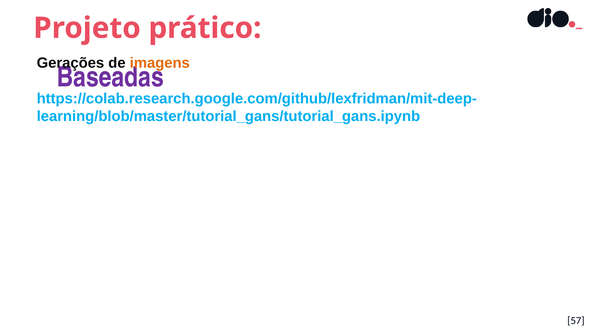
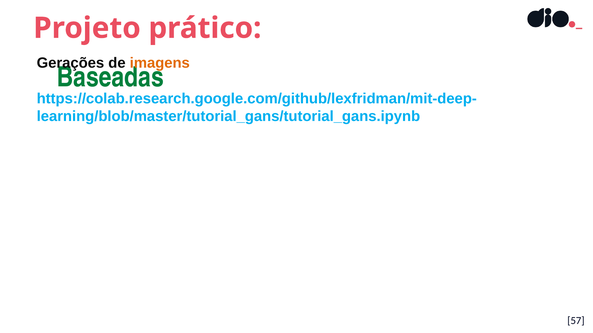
Baseadas colour: purple -> green (110, 77)
